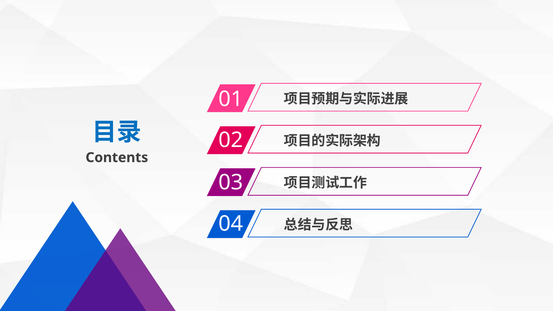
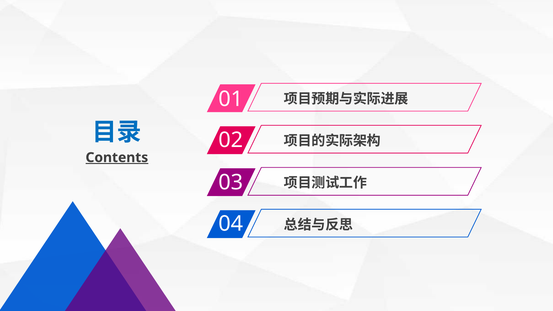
Contents underline: none -> present (117, 158)
